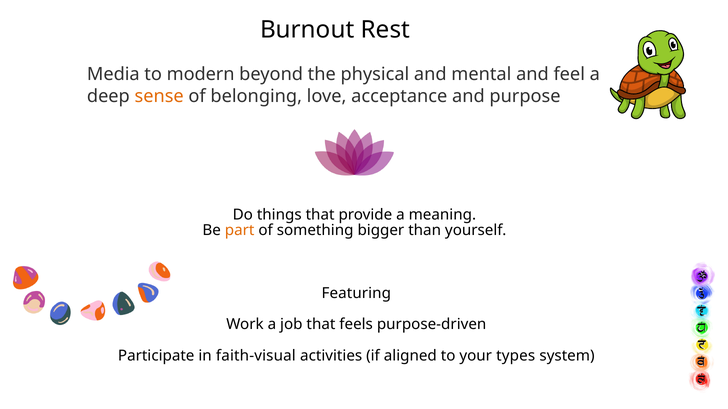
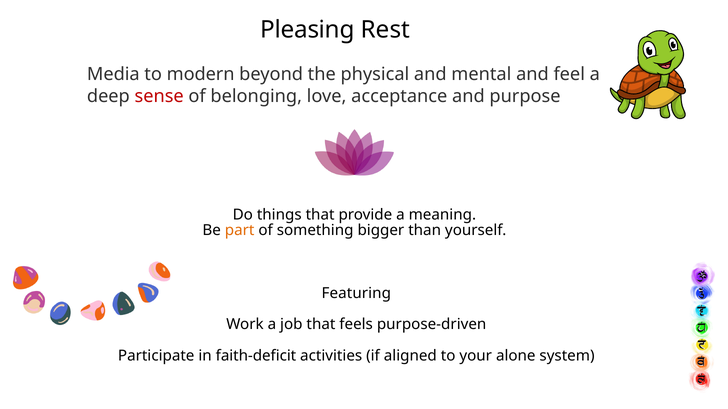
Burnout: Burnout -> Pleasing (307, 30)
sense colour: orange -> red (159, 96)
faith-visual: faith-visual -> faith-deficit (256, 356)
types: types -> alone (516, 356)
